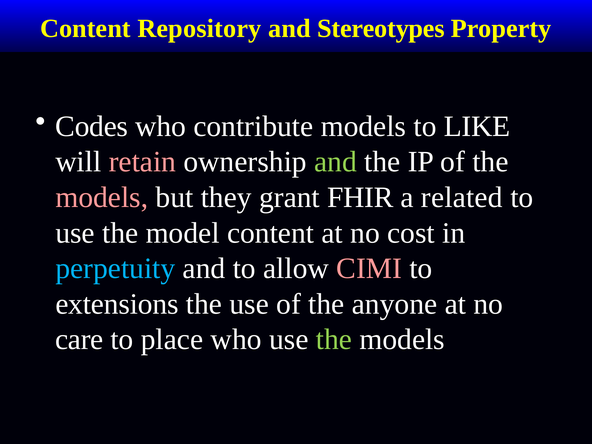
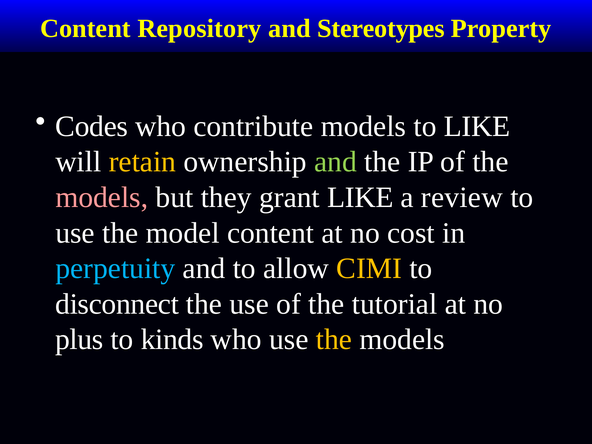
retain colour: pink -> yellow (142, 162)
grant FHIR: FHIR -> LIKE (360, 197)
related: related -> review (462, 197)
CIMI colour: pink -> yellow (369, 268)
extensions: extensions -> disconnect (117, 304)
anyone: anyone -> tutorial (395, 304)
care: care -> plus (79, 339)
place: place -> kinds (172, 339)
the colour: light green -> yellow (334, 339)
